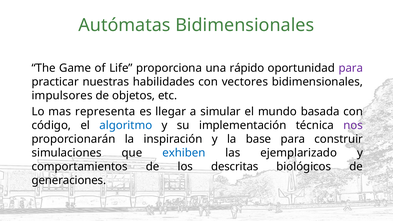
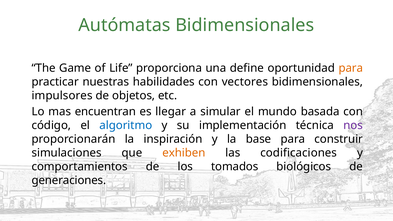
rápido: rápido -> define (247, 68)
para colour: purple -> orange (351, 68)
representa: representa -> encuentran (105, 112)
exhiben colour: blue -> orange (184, 153)
ejemplarizado: ejemplarizado -> codificaciones (299, 153)
descritas: descritas -> tomados (235, 167)
